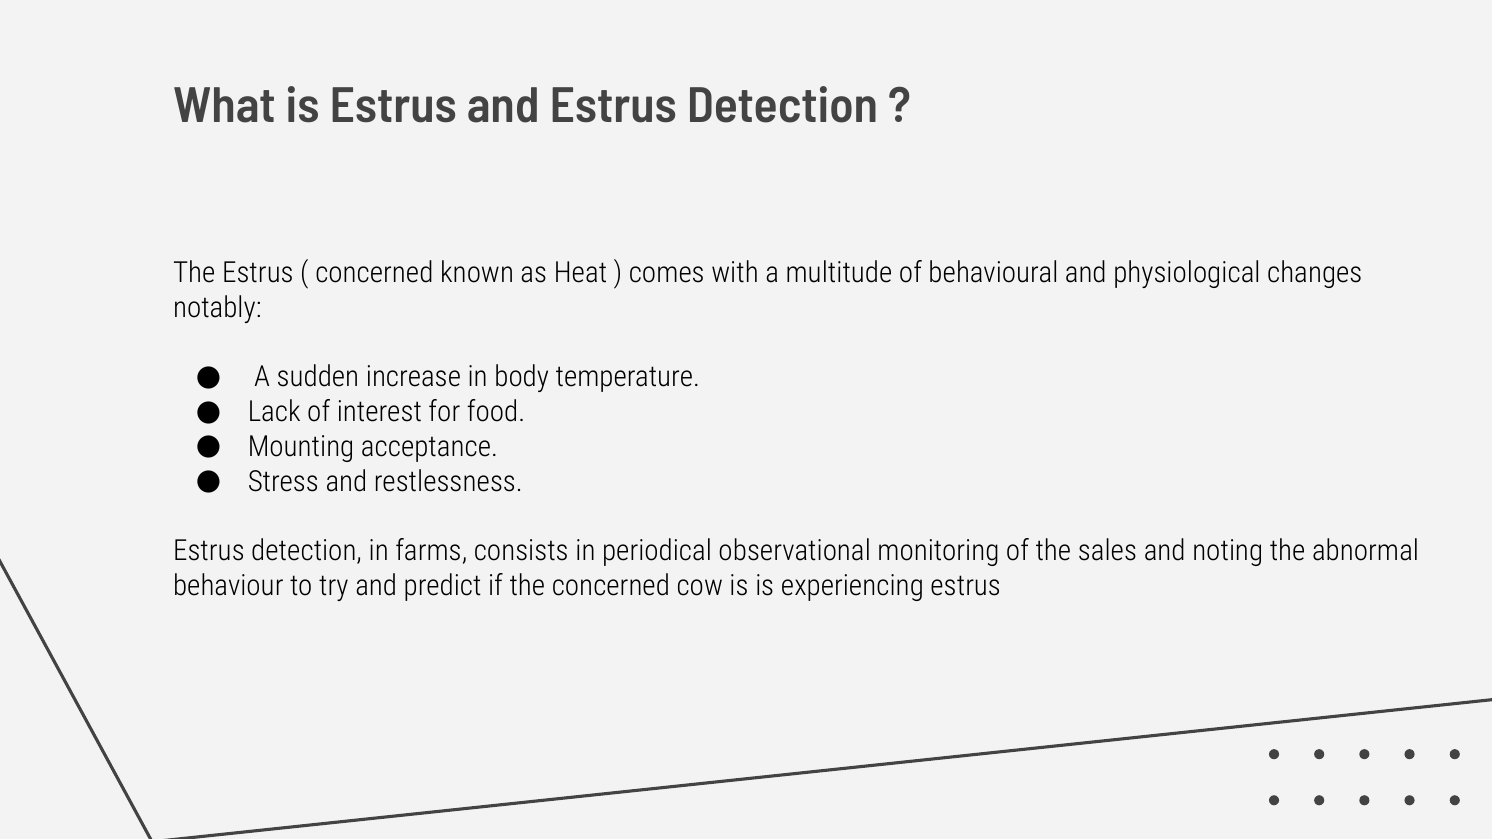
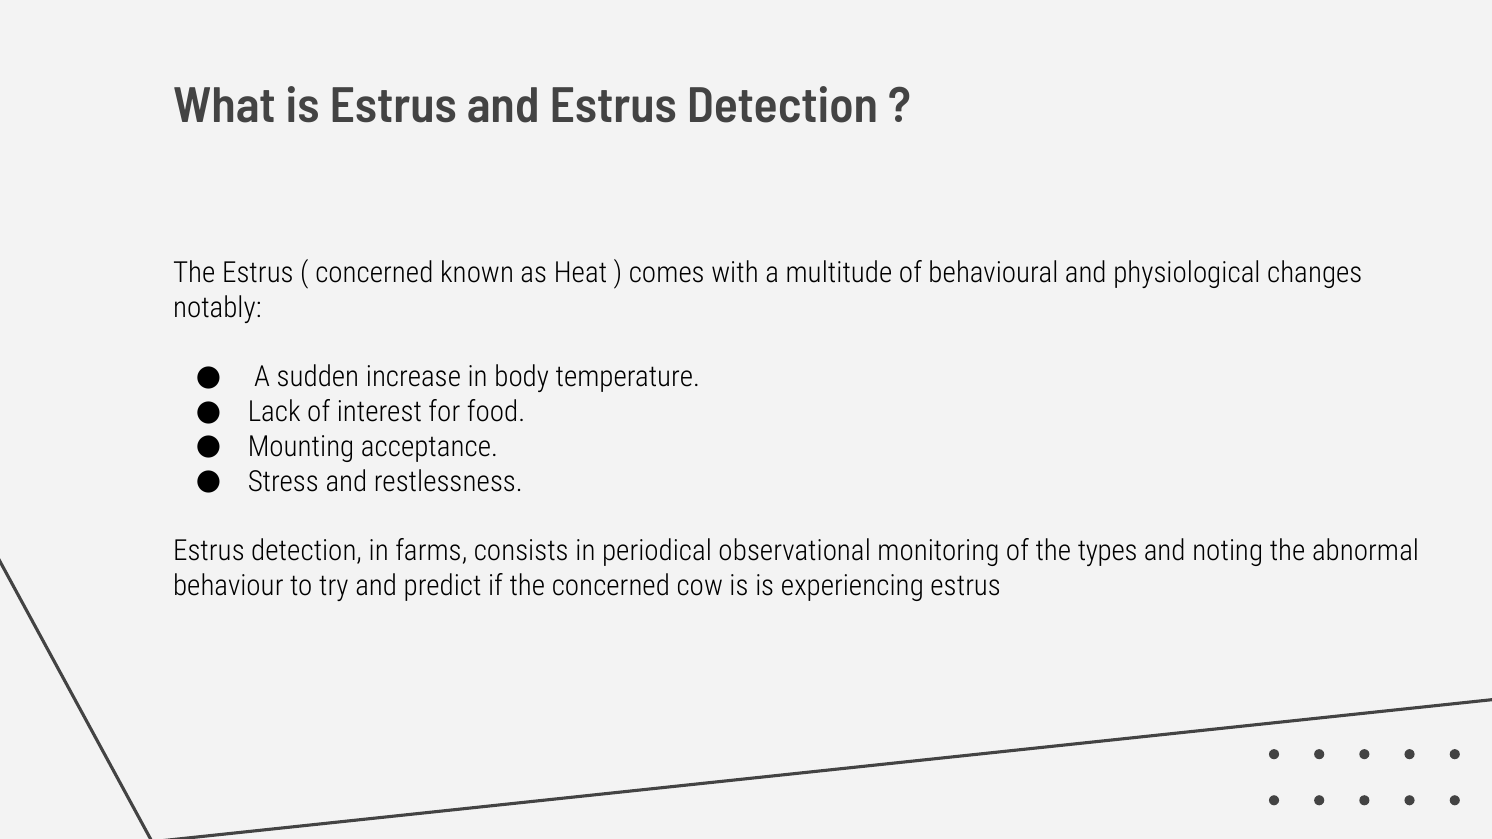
sales: sales -> types (1108, 552)
